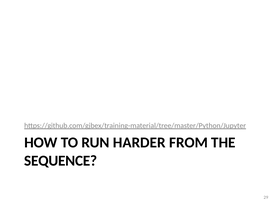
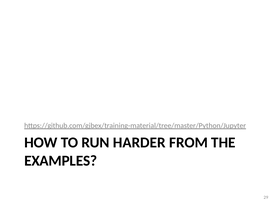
SEQUENCE: SEQUENCE -> EXAMPLES (61, 161)
